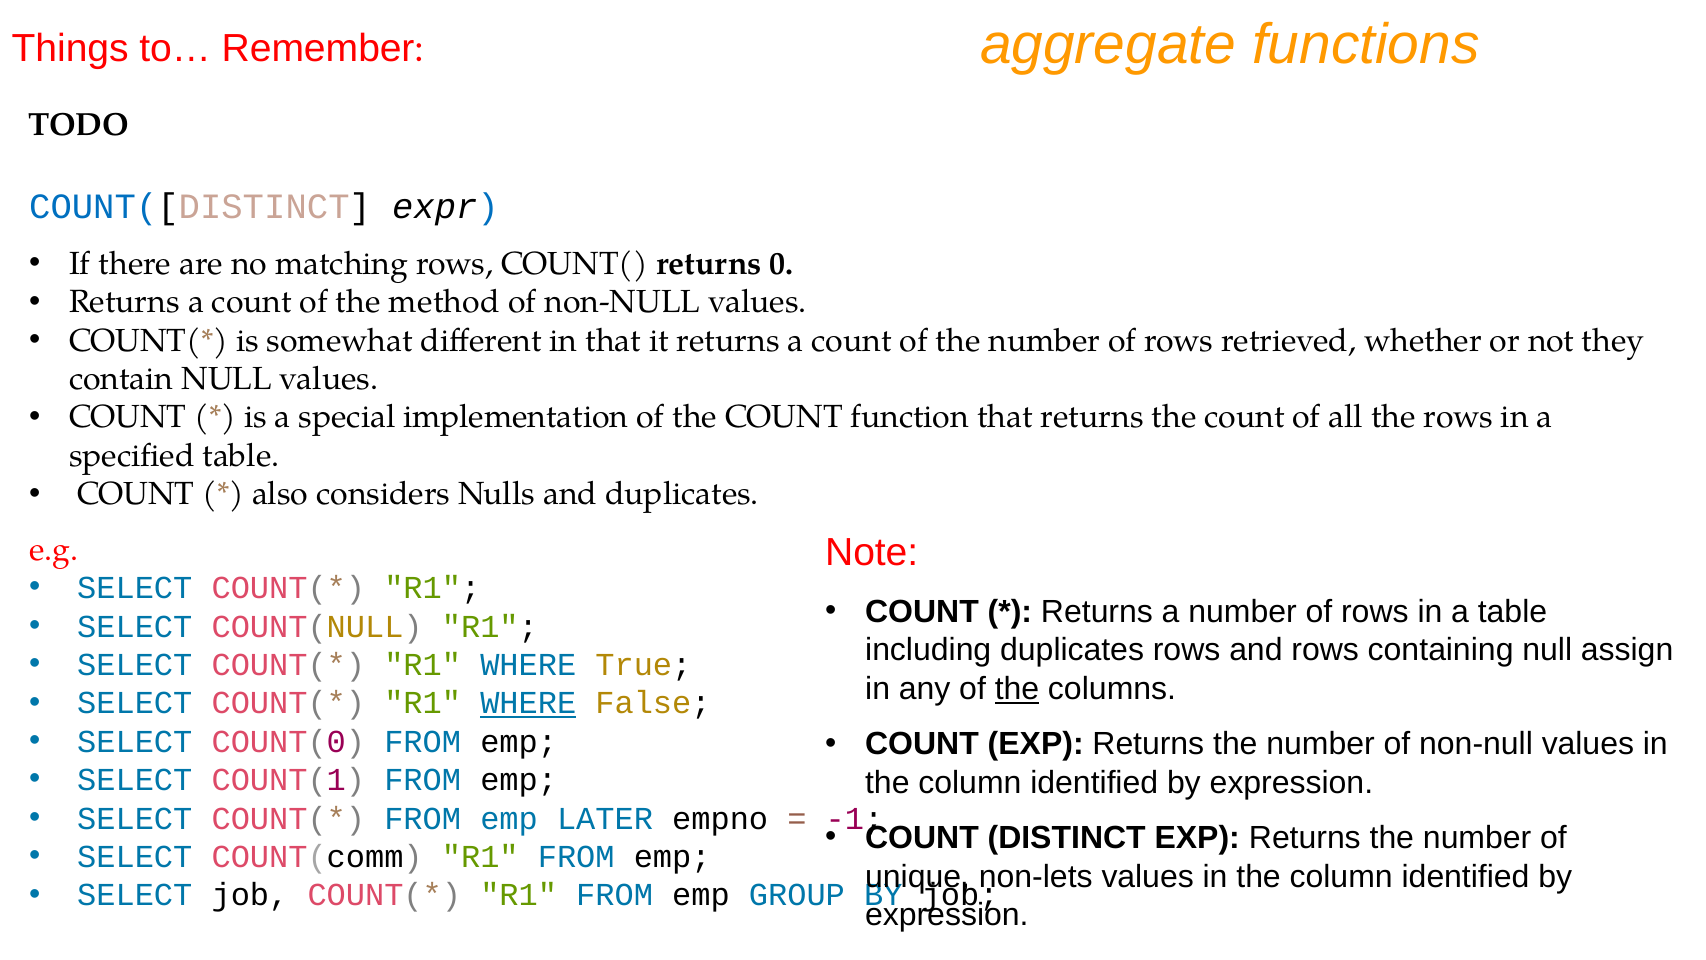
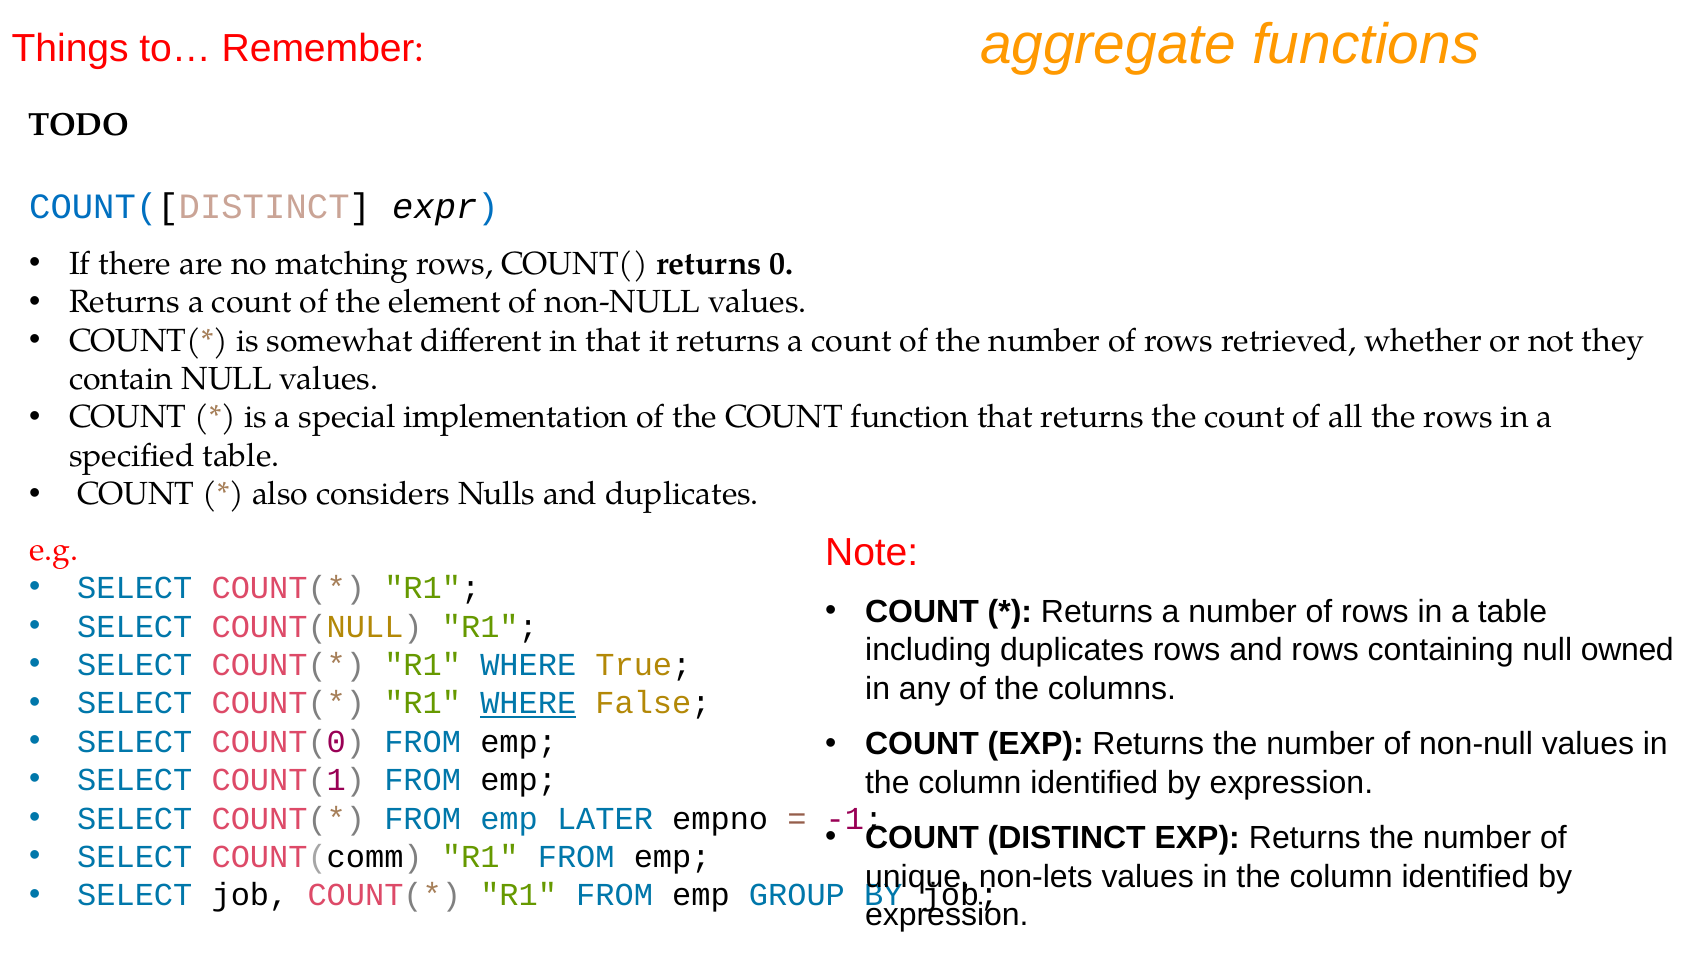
method: method -> element (445, 302)
assign: assign -> owned (1627, 650)
the underline: present -> none (1017, 689)
